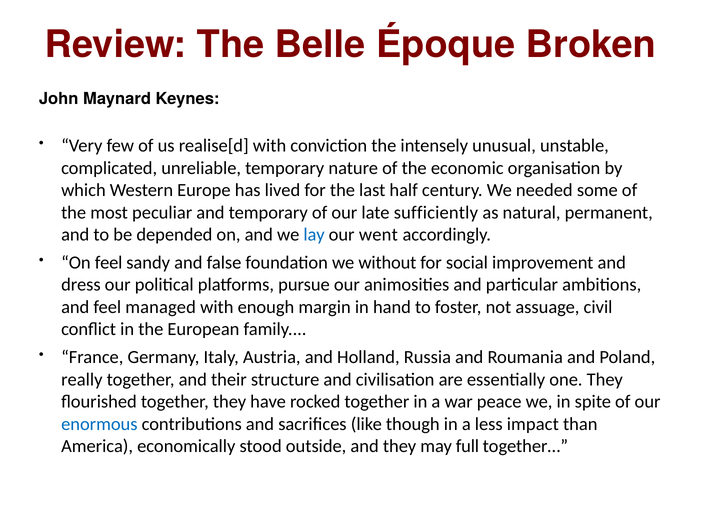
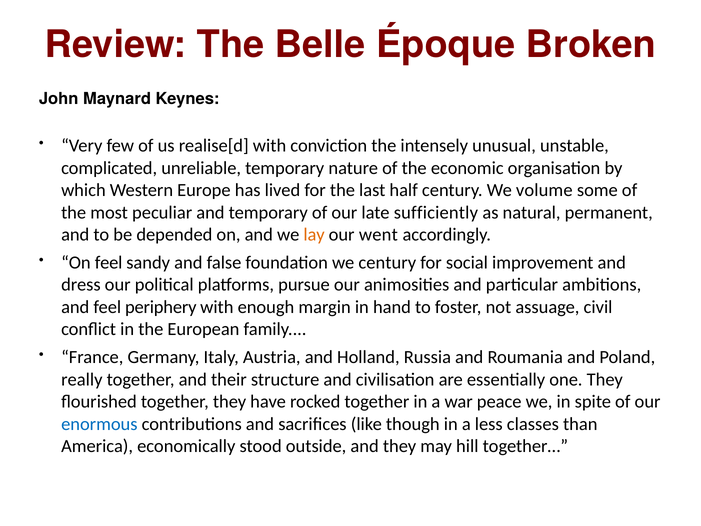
needed: needed -> volume (544, 190)
lay colour: blue -> orange (314, 235)
we without: without -> century (387, 263)
managed: managed -> periphery (161, 307)
impact: impact -> classes (533, 424)
full: full -> hill (467, 446)
